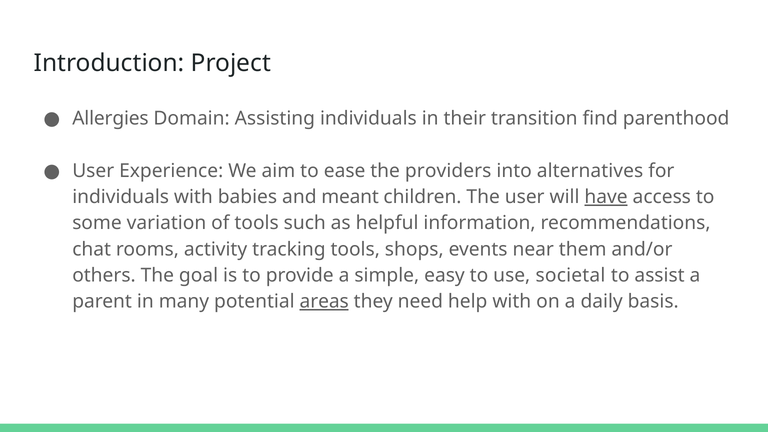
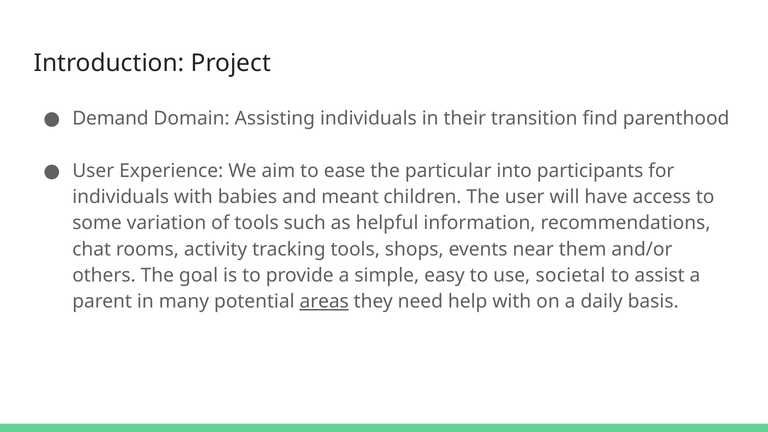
Allergies: Allergies -> Demand (110, 119)
providers: providers -> particular (448, 171)
alternatives: alternatives -> participants (590, 171)
have underline: present -> none (606, 197)
